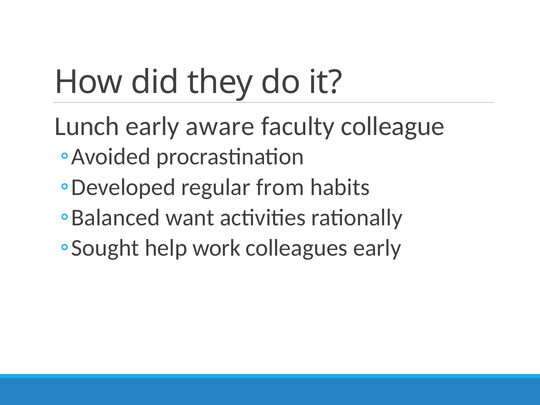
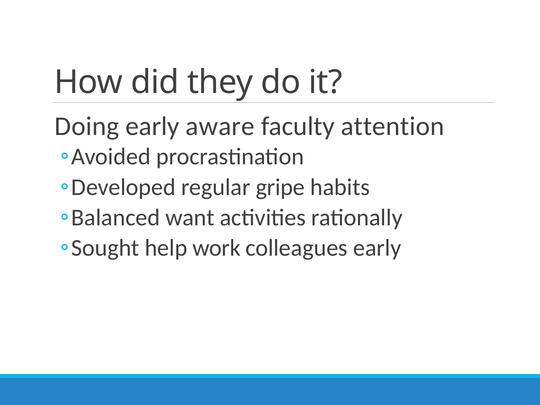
Lunch: Lunch -> Doing (87, 126)
colleague: colleague -> attention (393, 126)
from: from -> gripe (280, 187)
